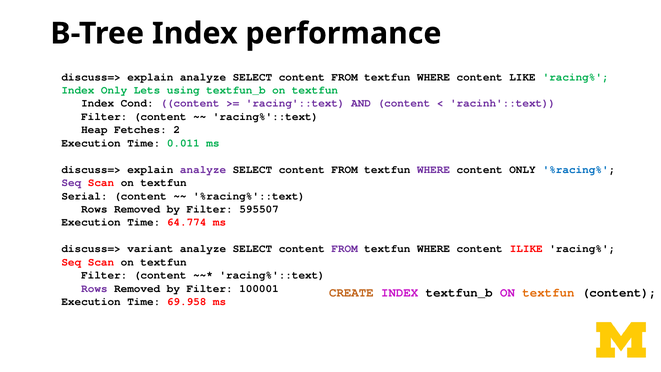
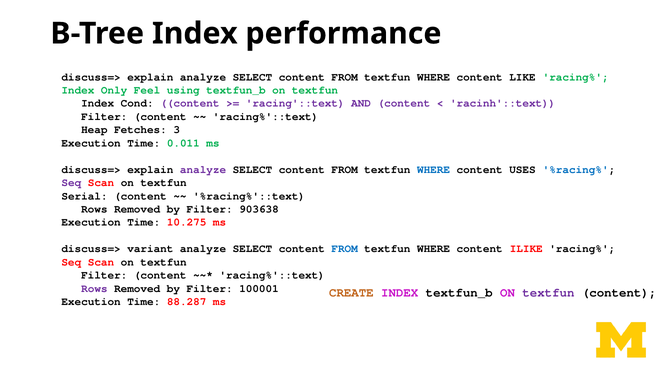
Lets: Lets -> Feel (147, 90)
2: 2 -> 3 (177, 130)
WHERE colour: purple -> blue (434, 169)
content ONLY: ONLY -> USES (522, 169)
595507: 595507 -> 903638 (259, 209)
64.774: 64.774 -> 10.275 (187, 222)
FROM colour: purple -> blue (345, 249)
textfun colour: orange -> purple (548, 292)
69.958: 69.958 -> 88.287 (187, 301)
